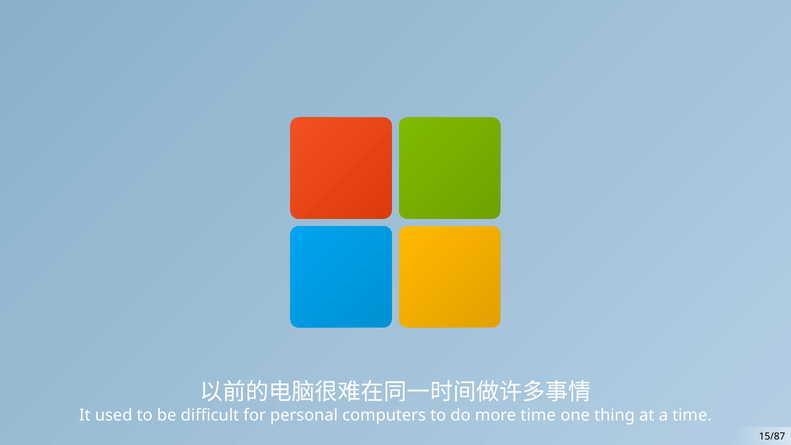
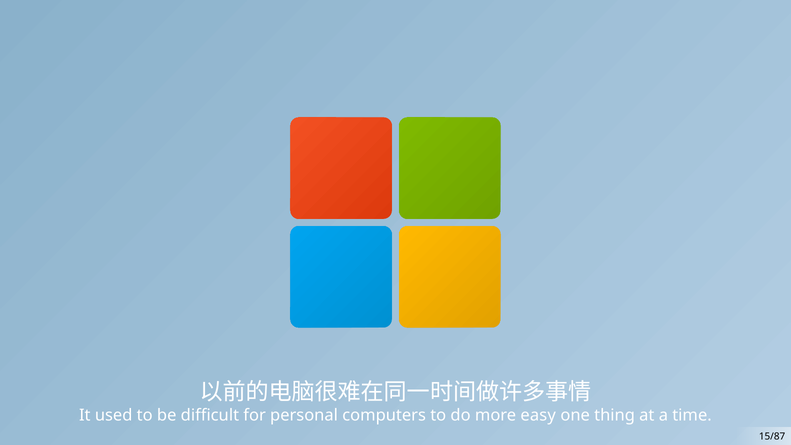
more time: time -> easy (538, 415)
